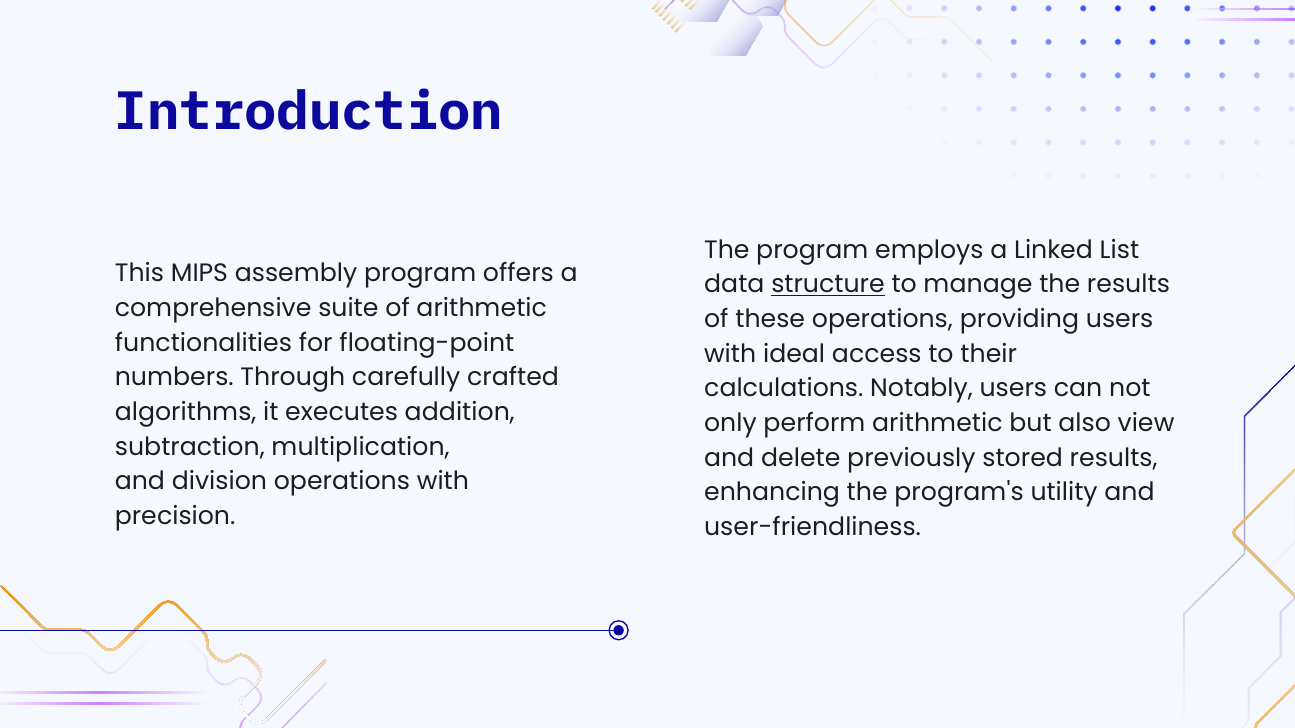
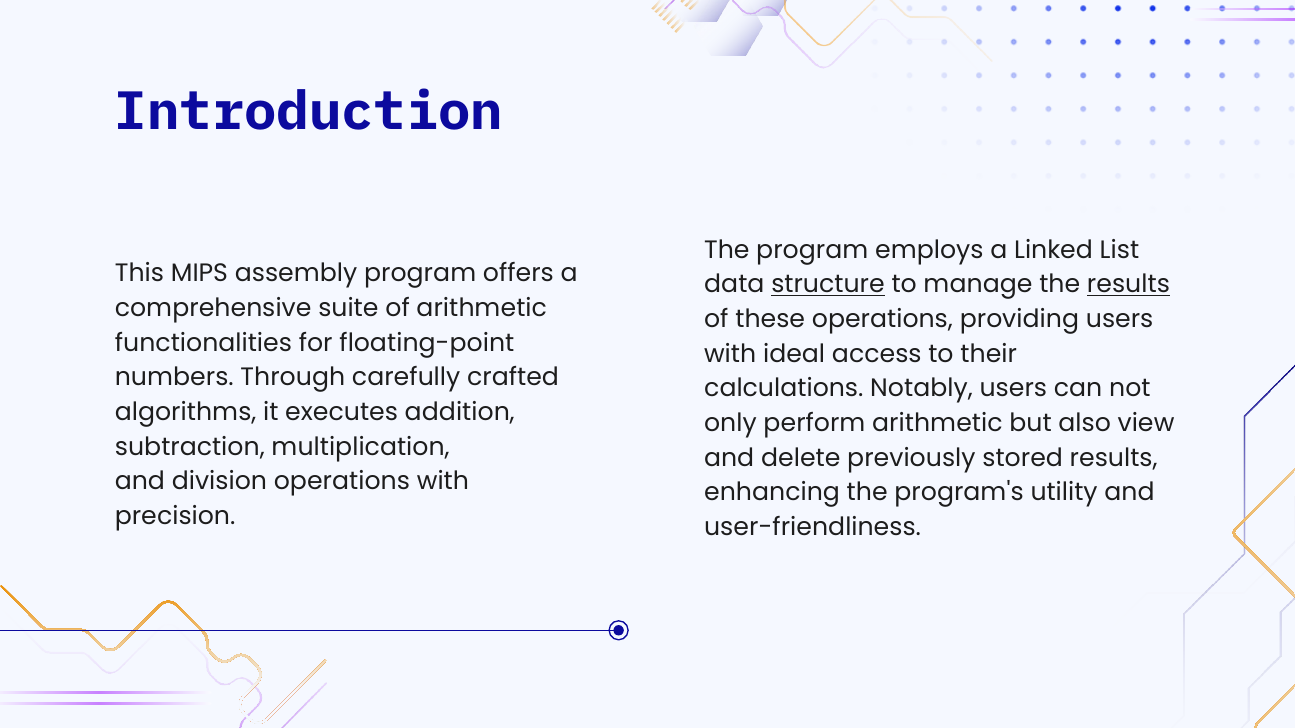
results underline: none -> present (1128, 285)
